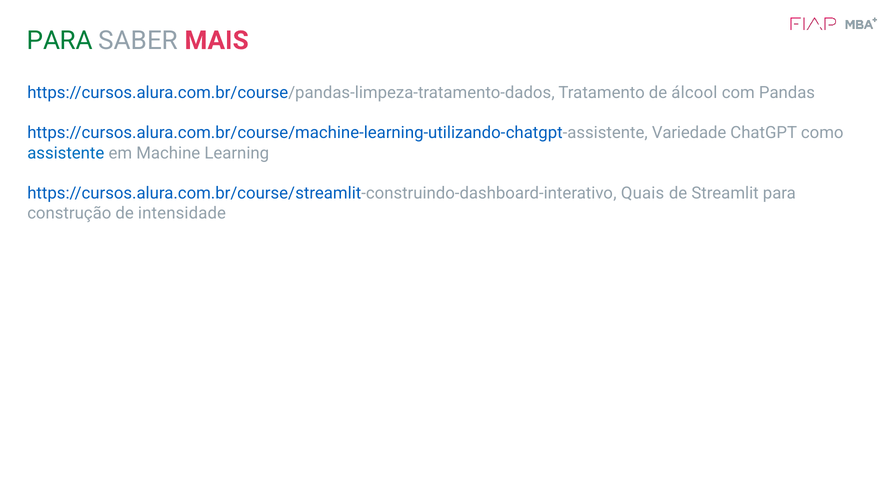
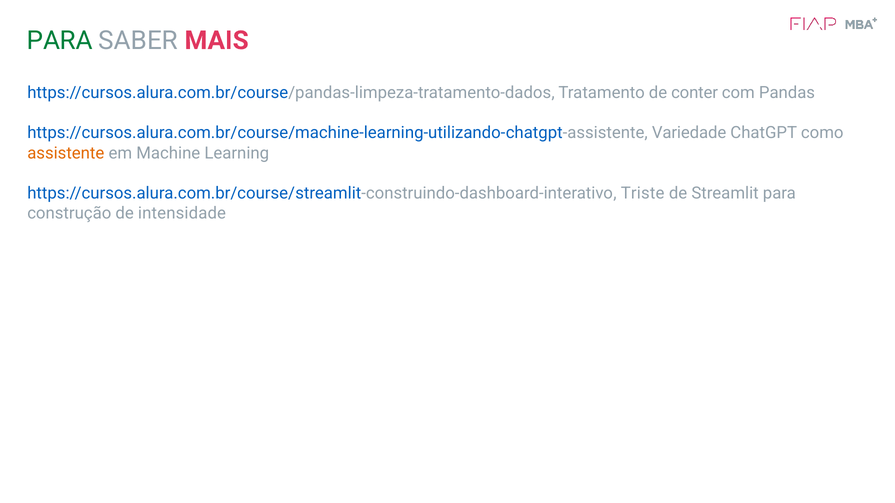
álcool: álcool -> conter (695, 93)
assistente colour: blue -> orange (66, 153)
Quais: Quais -> Triste (643, 193)
